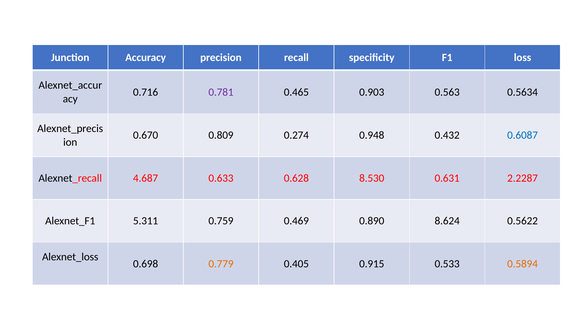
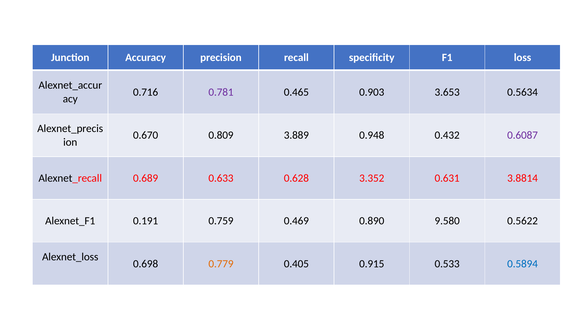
0.563: 0.563 -> 3.653 (447, 92)
0.274: 0.274 -> 3.889 (296, 135)
0.6087 colour: blue -> purple (523, 135)
4.687: 4.687 -> 0.689 (146, 178)
8.530: 8.530 -> 3.352 (372, 178)
2.2287: 2.2287 -> 3.8814 (523, 178)
5.311: 5.311 -> 0.191 (146, 221)
8.624: 8.624 -> 9.580 (447, 221)
0.5894 colour: orange -> blue (523, 264)
